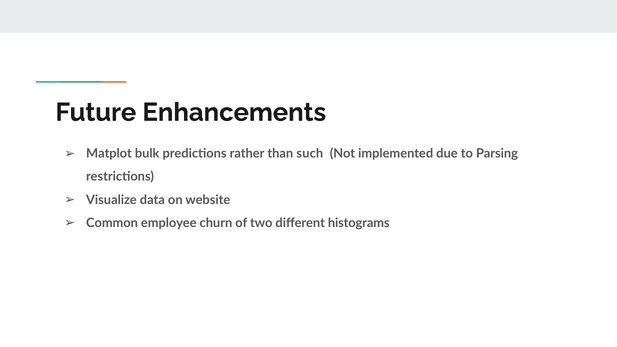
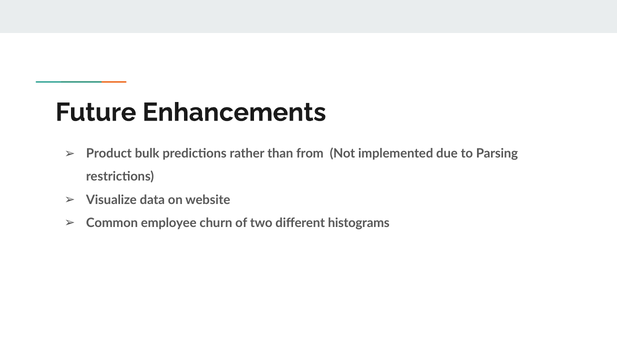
Matplot: Matplot -> Product (109, 154)
such: such -> from (310, 154)
